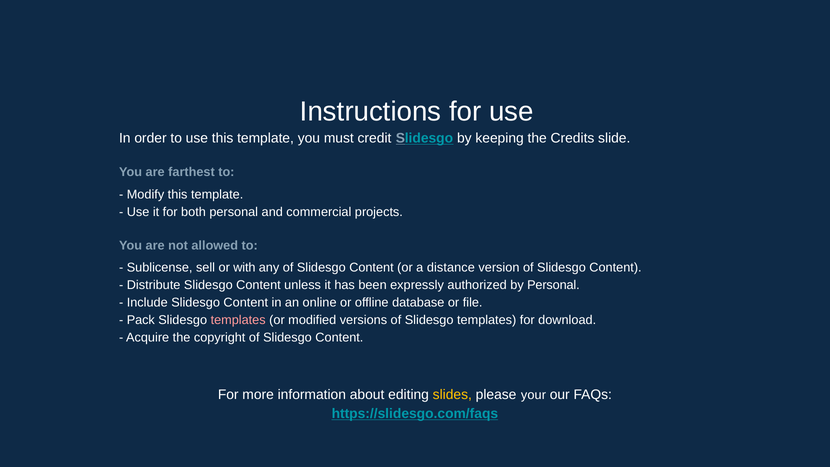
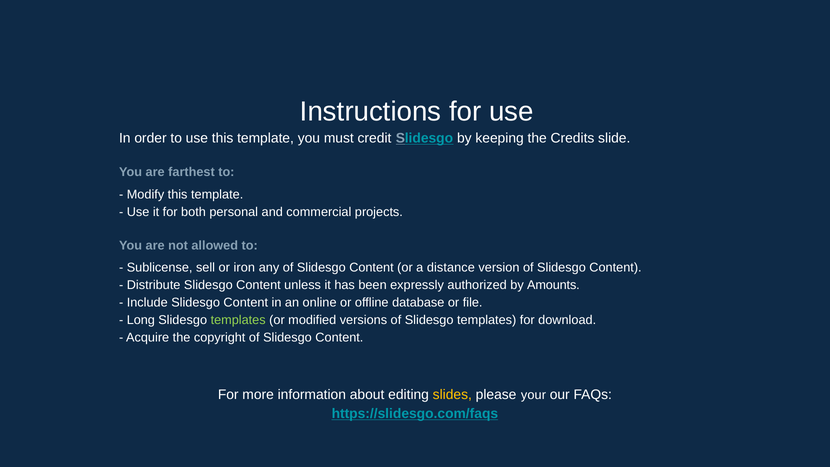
with: with -> iron (244, 268)
by Personal: Personal -> Amounts (553, 285)
Pack: Pack -> Long (141, 320)
templates colour: pink -> light green (238, 320)
